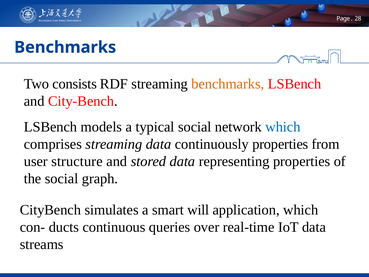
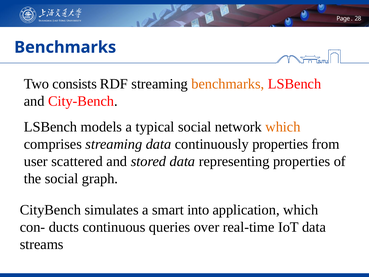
which colour: blue -> orange (283, 127)
structure: structure -> scattered (77, 161)
will: will -> into (198, 210)
